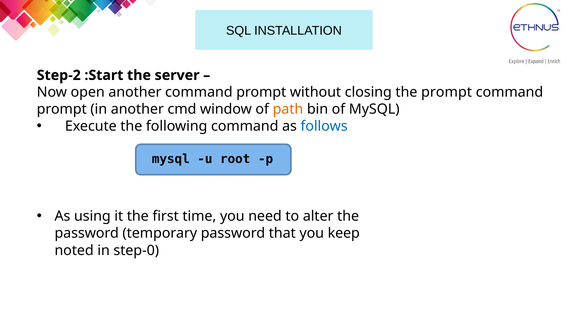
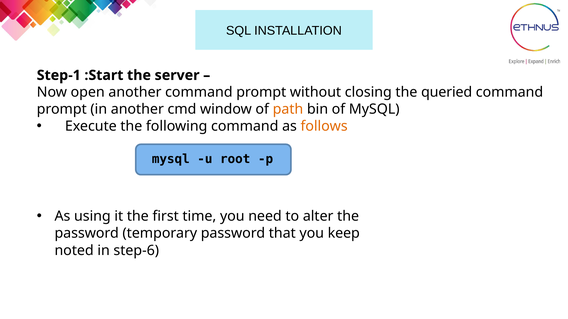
Step-2: Step-2 -> Step-1 (59, 75)
the prompt: prompt -> queried (447, 92)
follows colour: blue -> orange (324, 126)
step-0: step-0 -> step-6 (136, 251)
